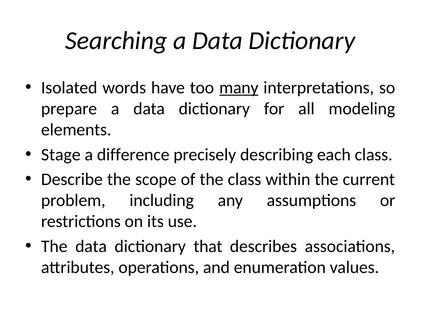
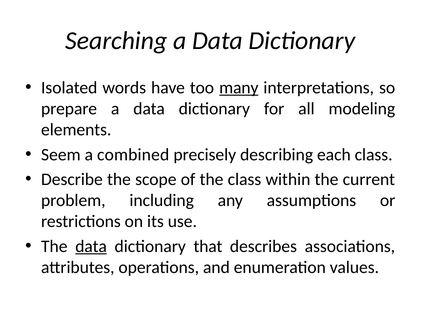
Stage: Stage -> Seem (61, 154)
difference: difference -> combined (133, 154)
data underline: none -> present (91, 246)
